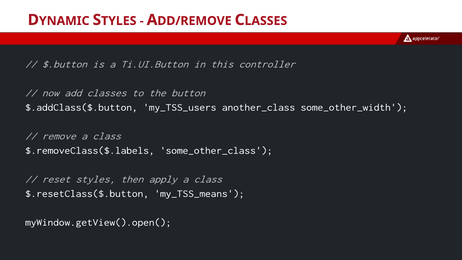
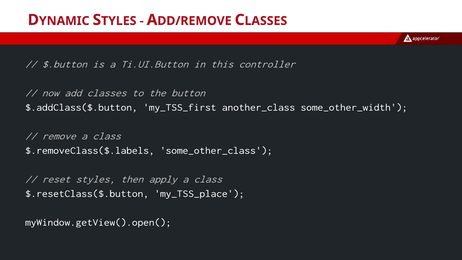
my_TSS_users: my_TSS_users -> my_TSS_first (180, 107)
my_TSS_means: my_TSS_means -> my_TSS_place (199, 193)
